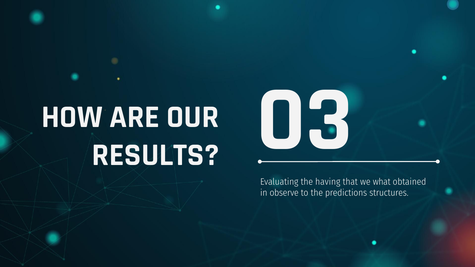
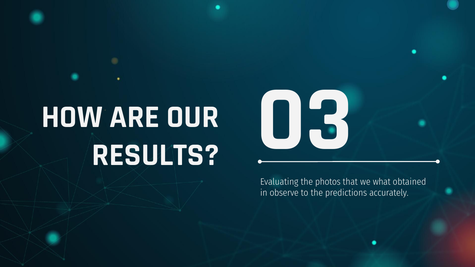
having: having -> photos (328, 182)
structures: structures -> accurately (389, 193)
